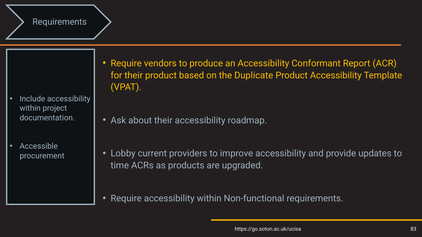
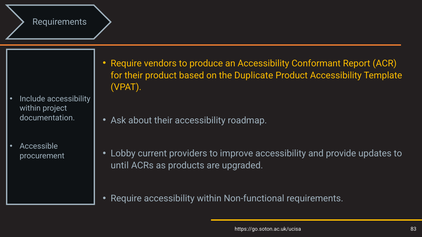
time: time -> until (120, 166)
